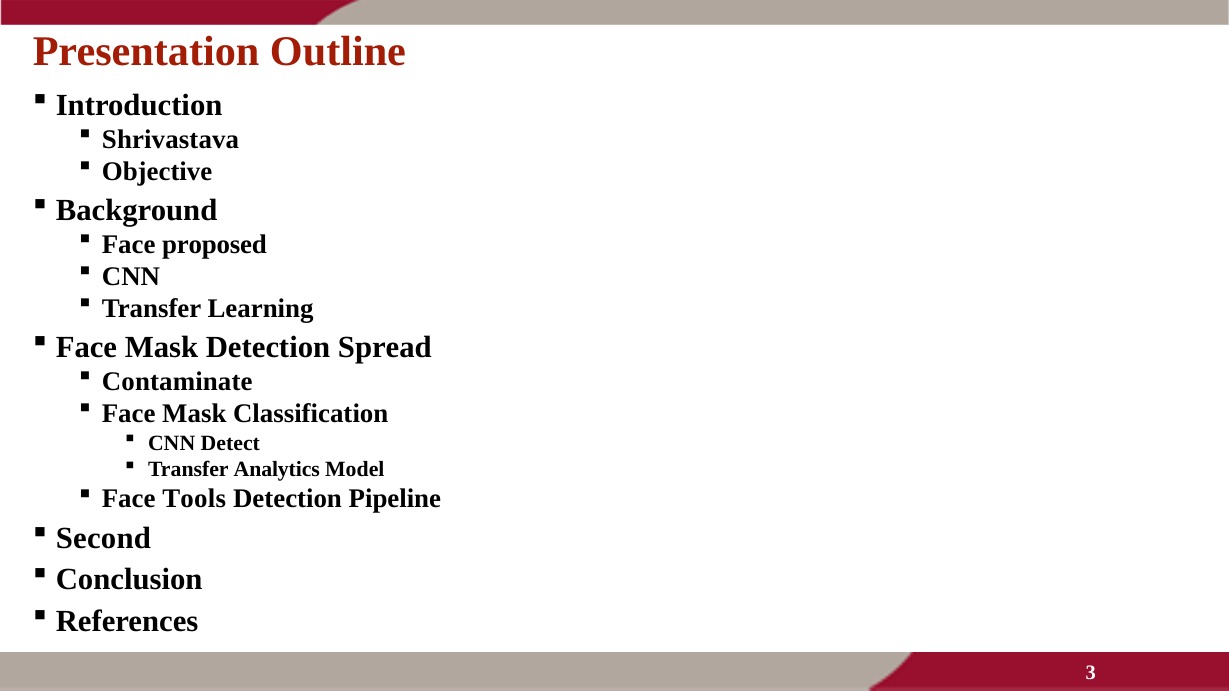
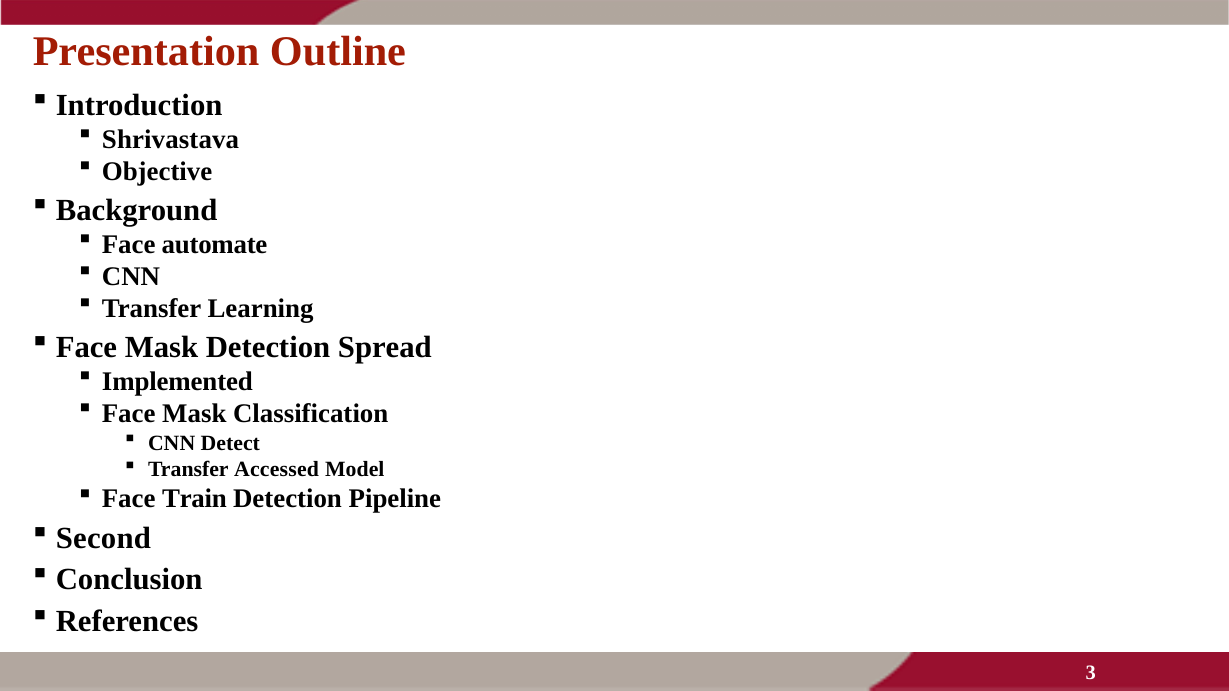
proposed: proposed -> automate (215, 245)
Contaminate: Contaminate -> Implemented (177, 382)
Analytics: Analytics -> Accessed (277, 470)
Tools: Tools -> Train (194, 499)
